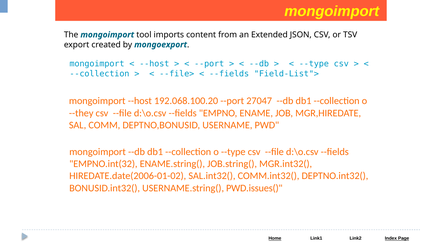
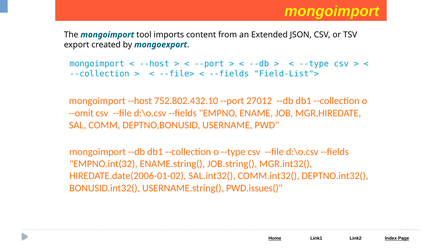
192.068.100.20: 192.068.100.20 -> 752.802.432.10 (186, 101)
27047: 27047 -> 27012 (259, 101)
--they: --they -> --omit (81, 113)
